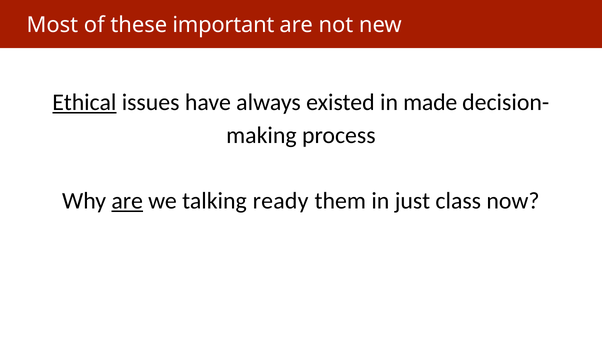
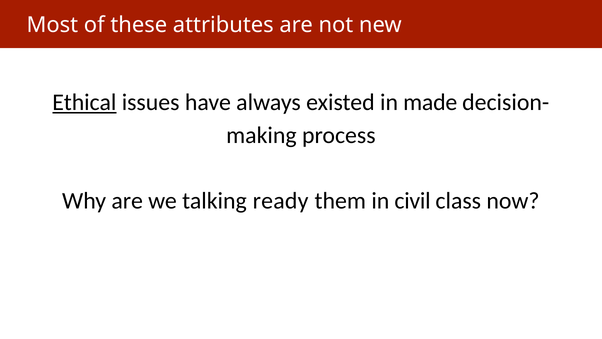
important: important -> attributes (223, 25)
are underline: present -> none (127, 201)
just: just -> civil (413, 201)
